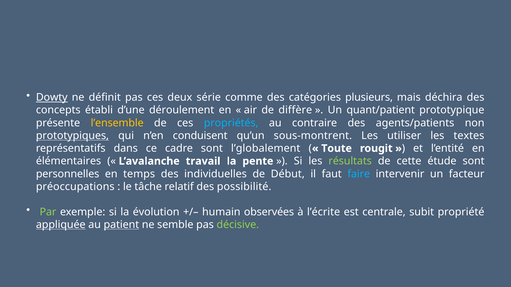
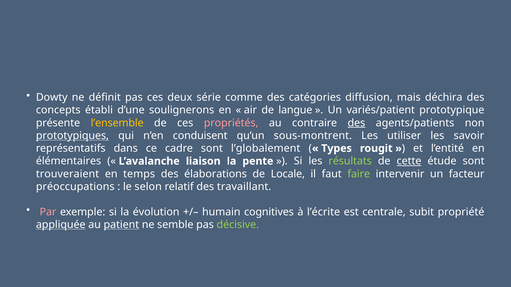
Dowty underline: present -> none (52, 97)
plusieurs: plusieurs -> diffusion (369, 97)
déroulement: déroulement -> soulignerons (182, 110)
diffère: diffère -> langue (295, 110)
quant/patient: quant/patient -> variés/patient (381, 110)
propriétés colour: light blue -> pink (231, 123)
des underline: none -> present (356, 123)
textes: textes -> savoir (469, 136)
Toute: Toute -> Types (337, 149)
travail: travail -> liaison (203, 161)
cette underline: none -> present (409, 161)
personnelles: personnelles -> trouveraient (68, 174)
individuelles: individuelles -> élaborations (216, 174)
Début: Début -> Locale (288, 174)
faire colour: light blue -> light green (359, 174)
tâche: tâche -> selon (148, 187)
possibilité: possibilité -> travaillant (244, 187)
Par colour: light green -> pink (48, 212)
observées: observées -> cognitives (269, 212)
